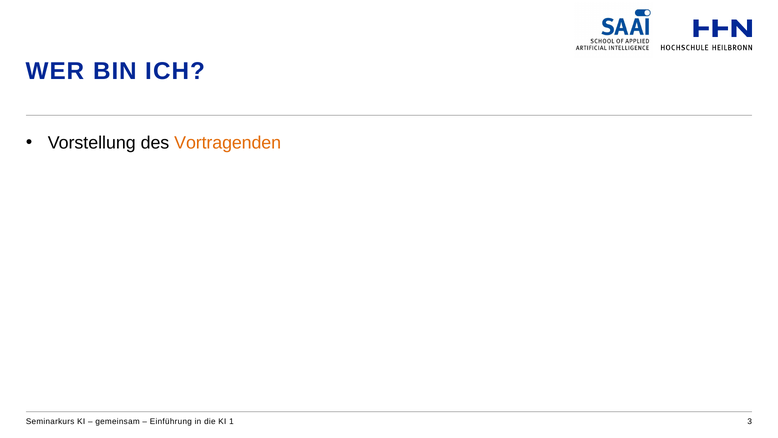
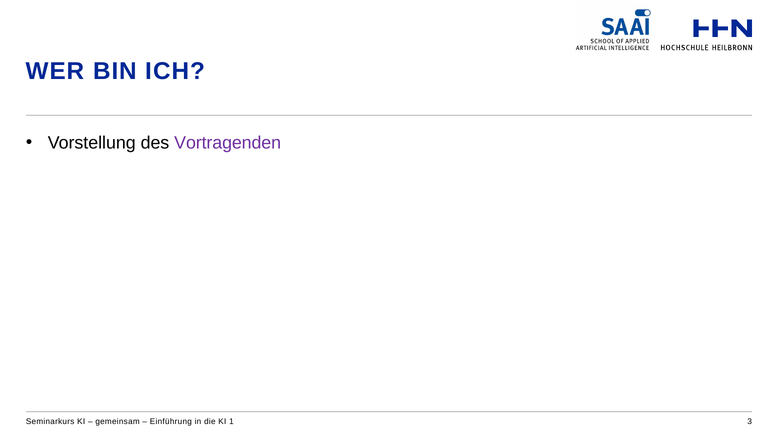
Vortragenden colour: orange -> purple (228, 143)
